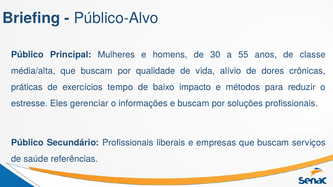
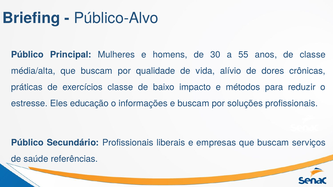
exercícios tempo: tempo -> classe (120, 87)
gerenciar: gerenciar -> educação (89, 103)
